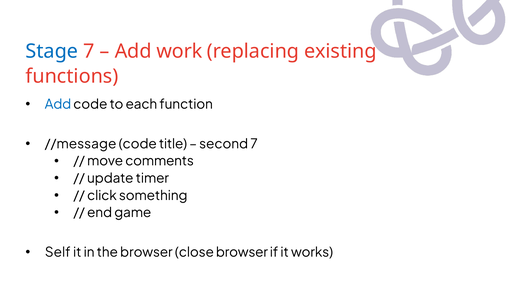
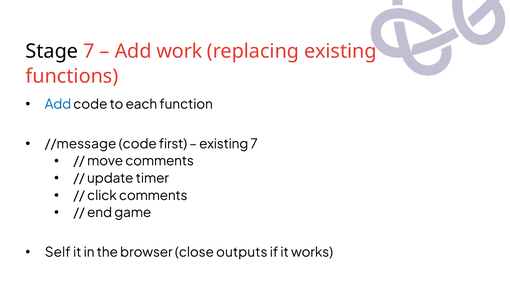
Stage colour: blue -> black (52, 51)
title: title -> first (173, 144)
second: second -> existing (224, 144)
click something: something -> comments (153, 195)
close browser: browser -> outputs (242, 252)
